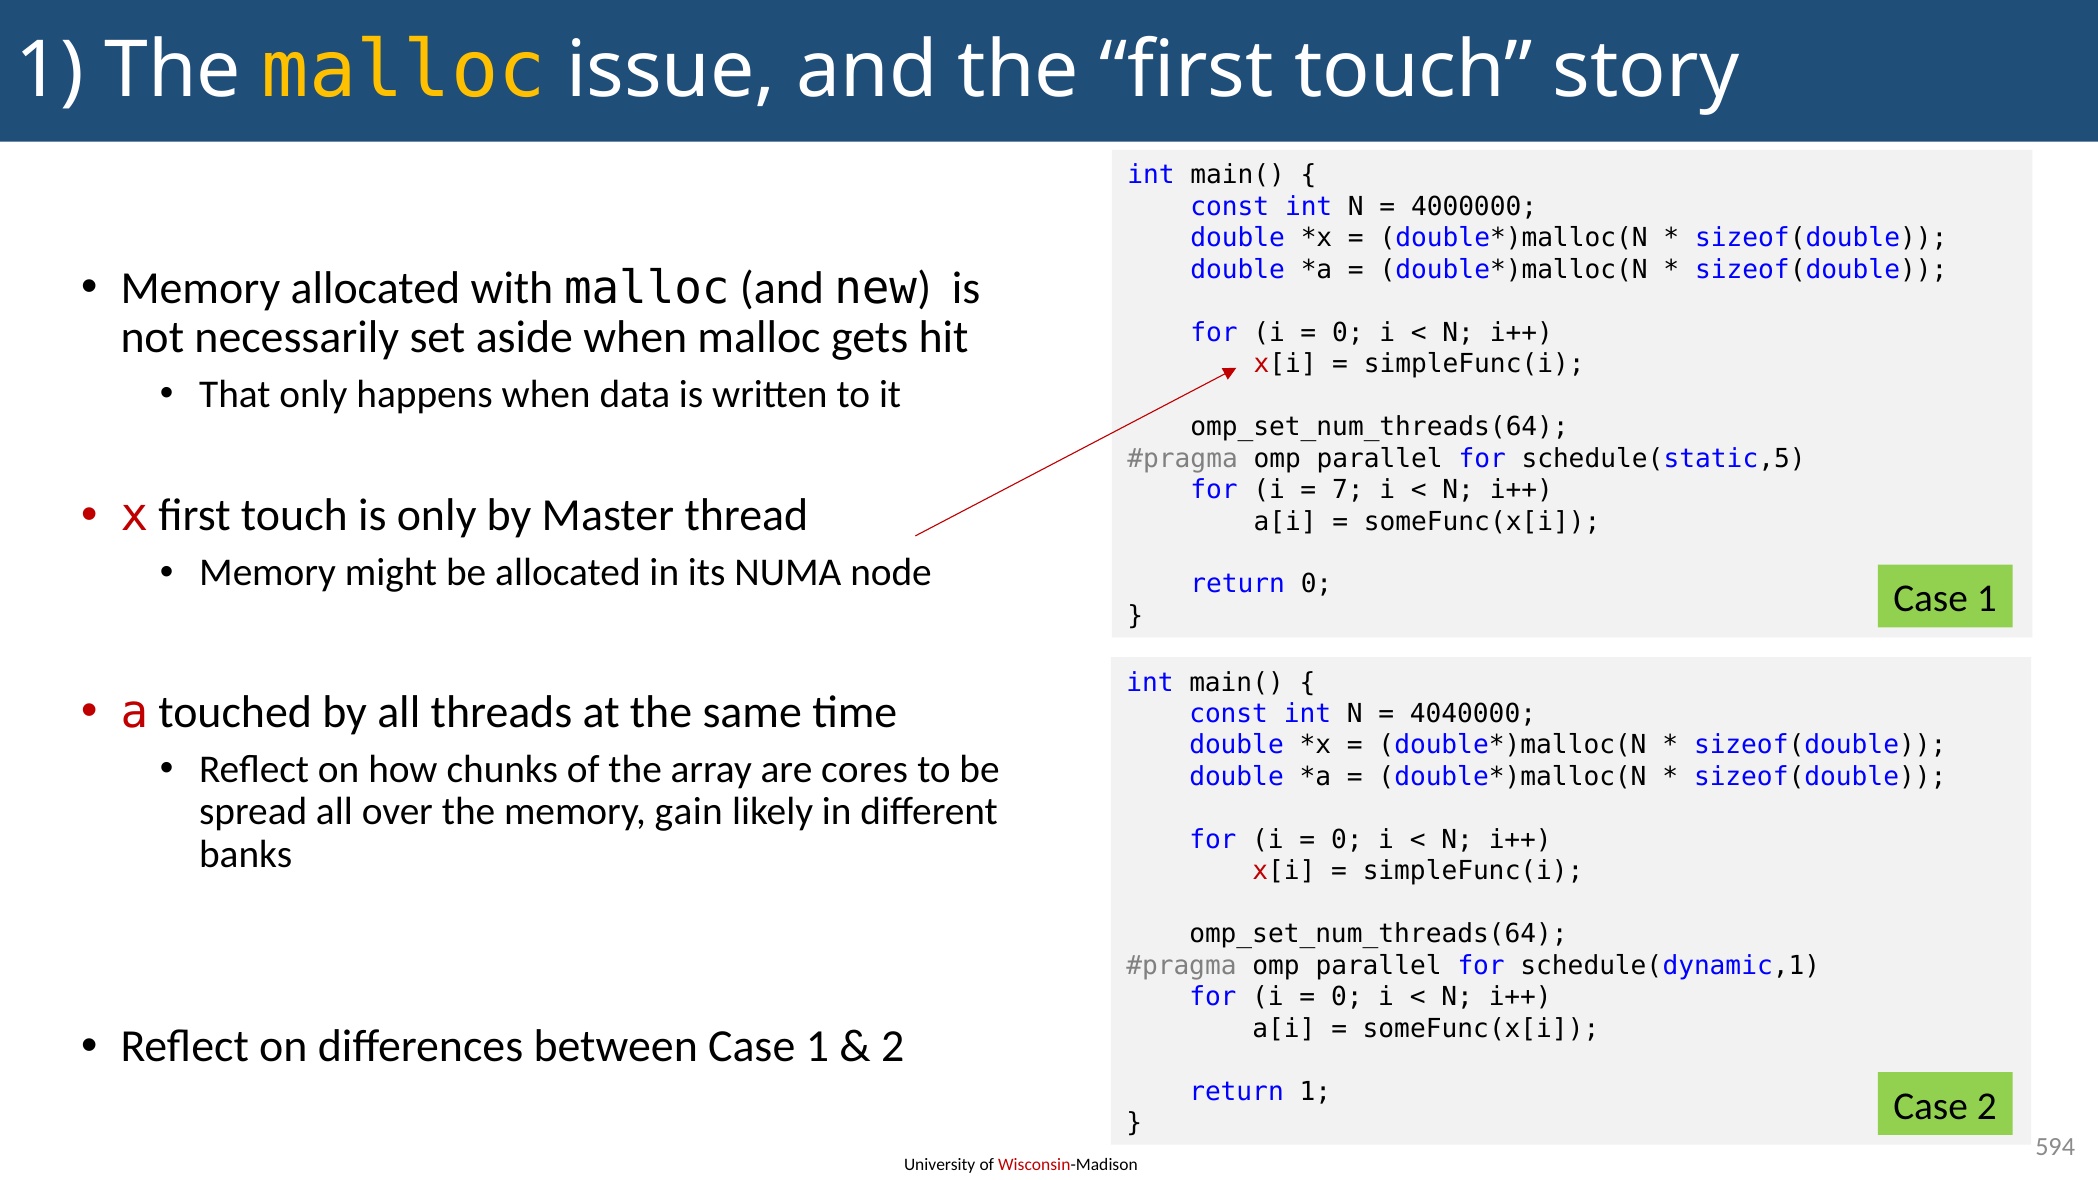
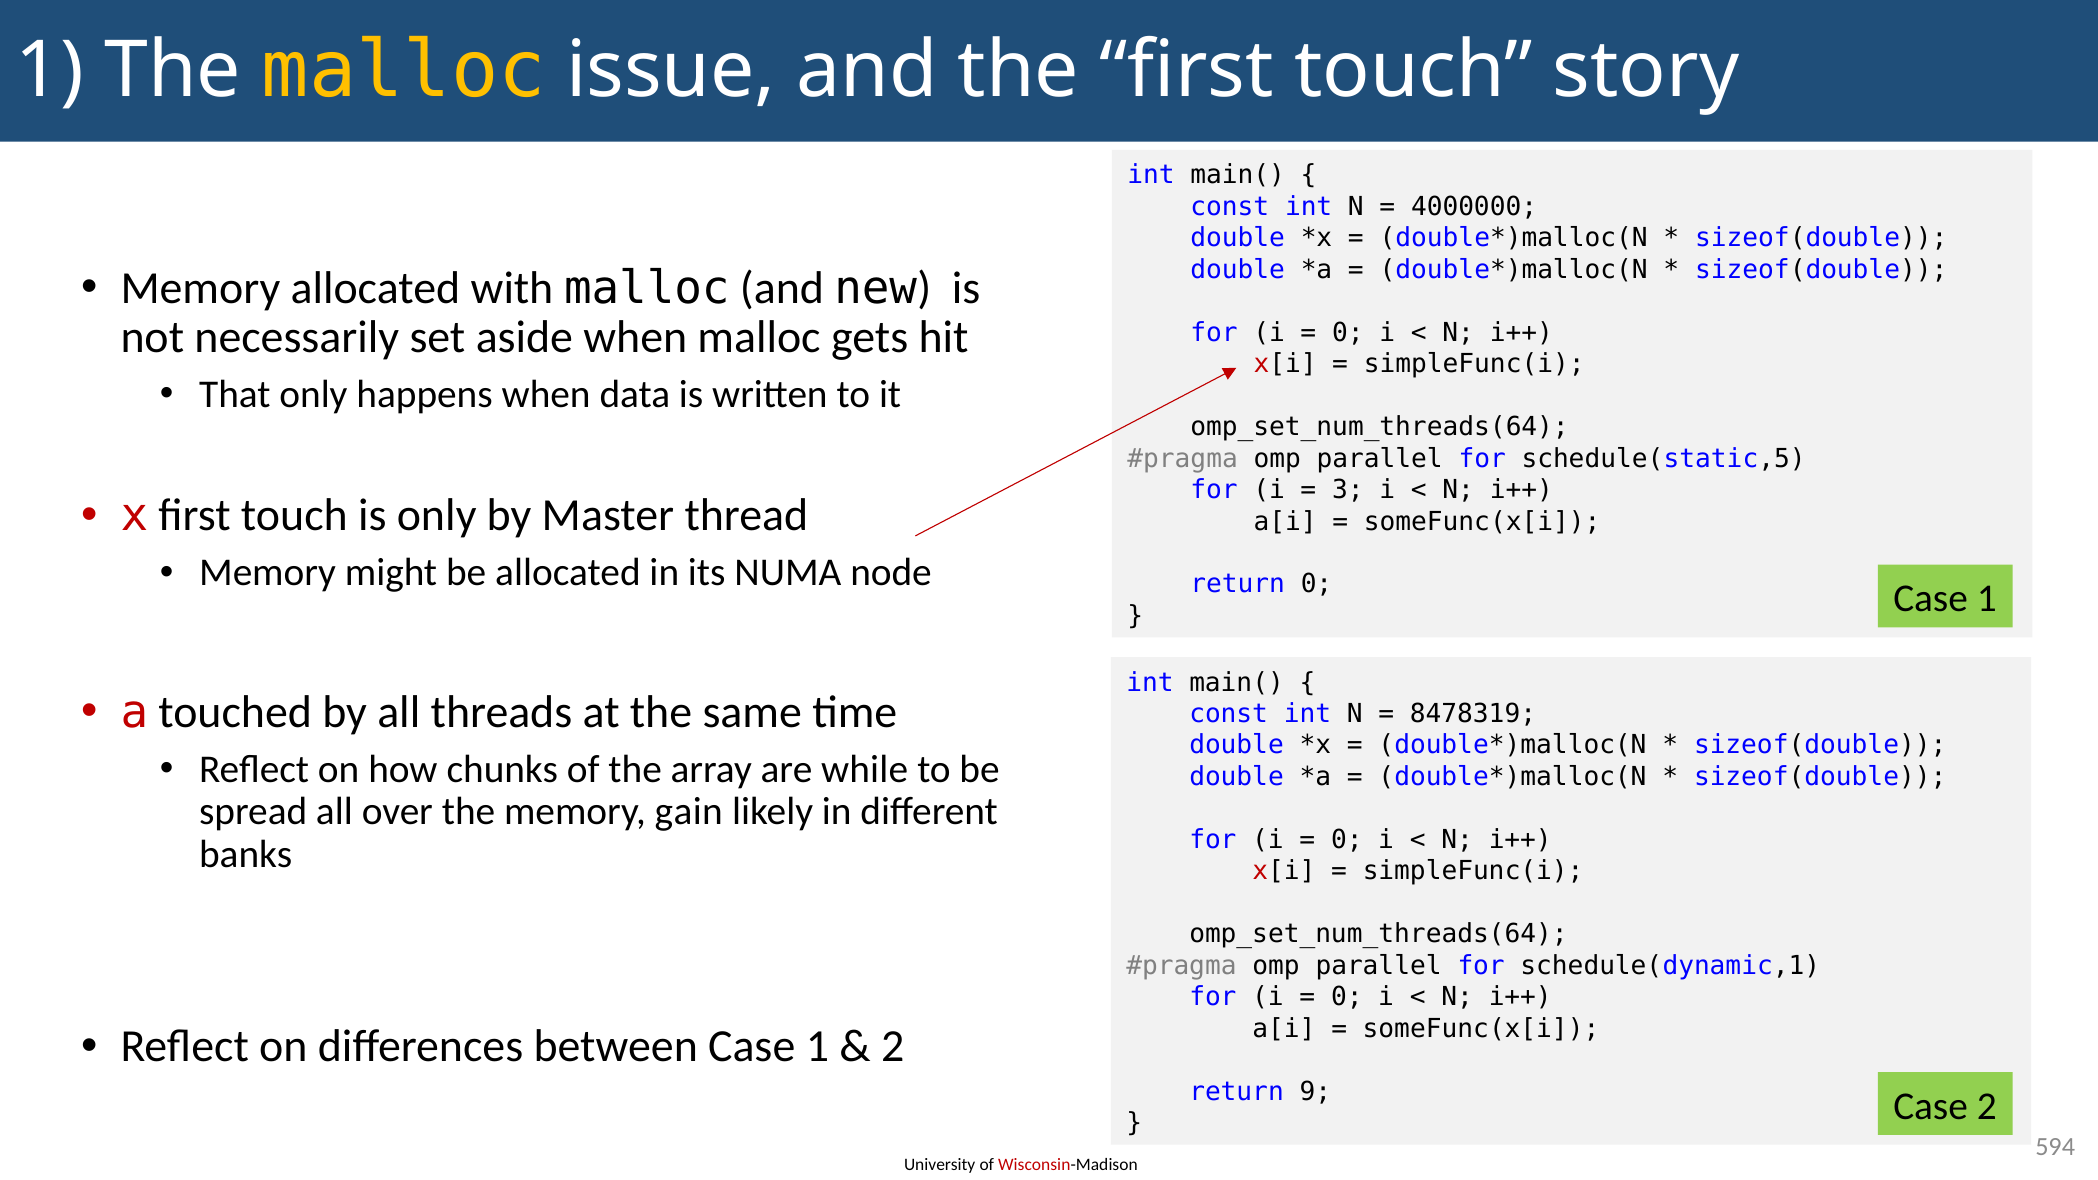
7: 7 -> 3 (1348, 490)
4040000: 4040000 -> 8478319 (1473, 714)
cores: cores -> while (865, 769)
return 1: 1 -> 9 (1315, 1092)
